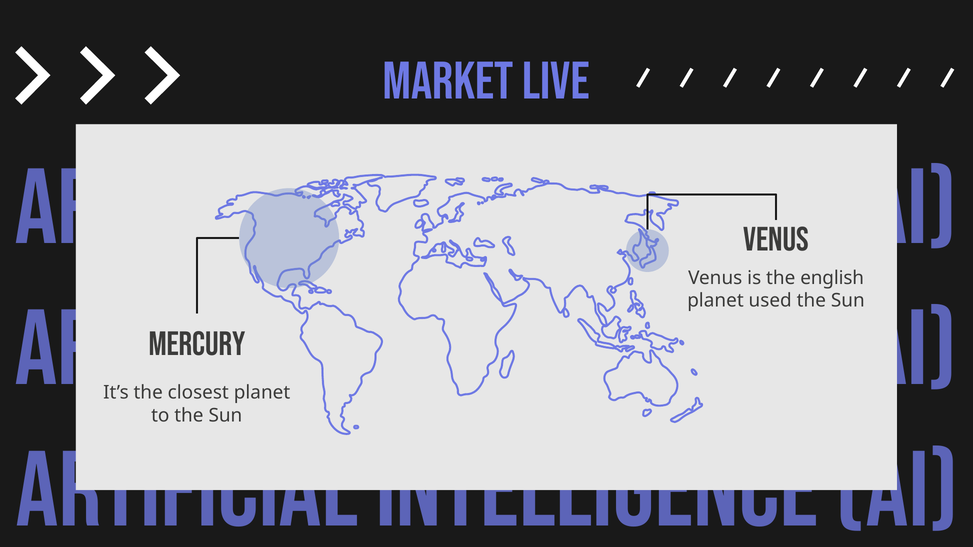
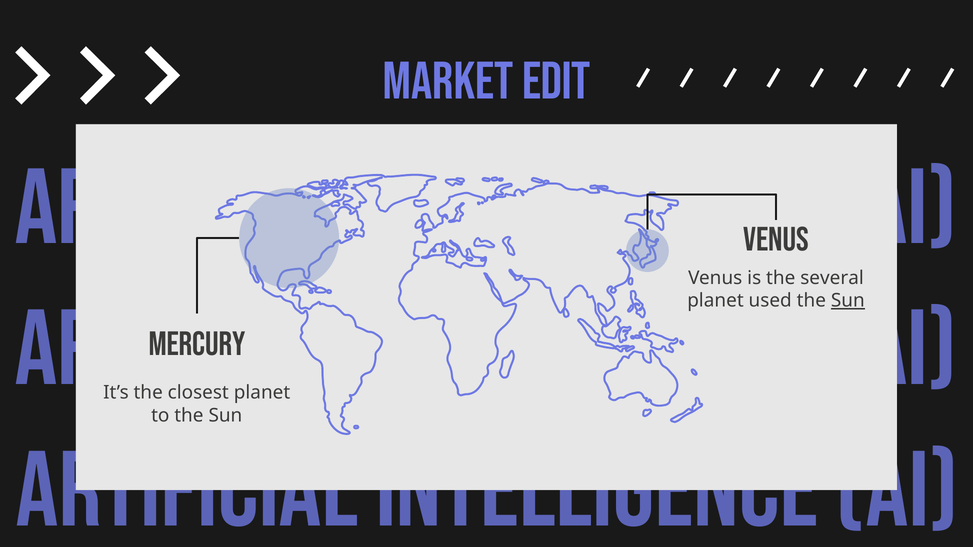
live: live -> edit (556, 81)
english: english -> several (832, 278)
Sun underline: none -> present (848, 301)
